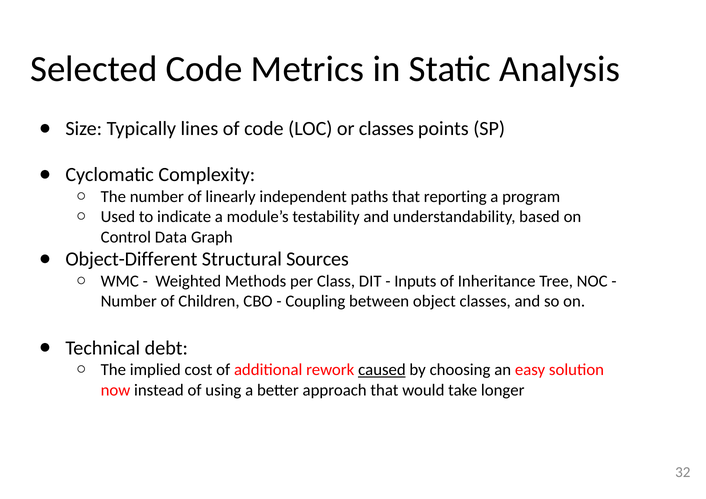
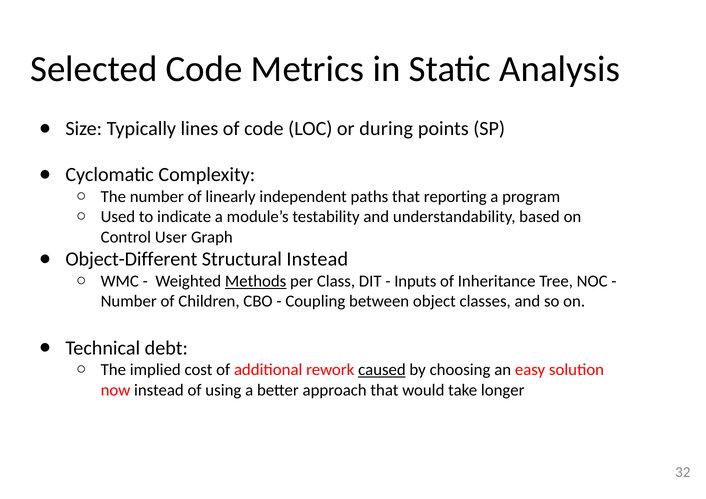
or classes: classes -> during (386, 129)
Data: Data -> User (171, 237)
Structural Sources: Sources -> Instead (317, 259)
Methods underline: none -> present (256, 281)
